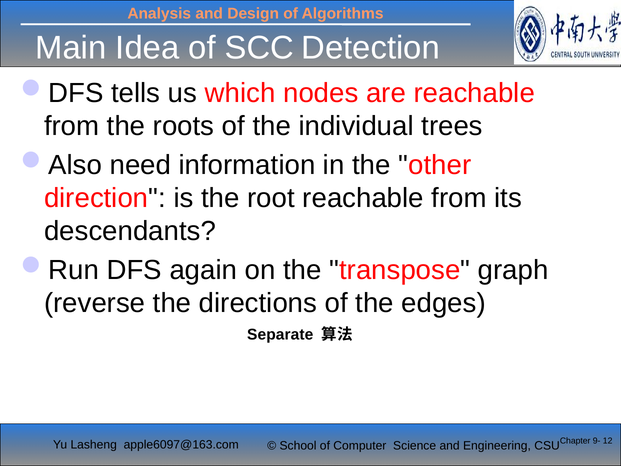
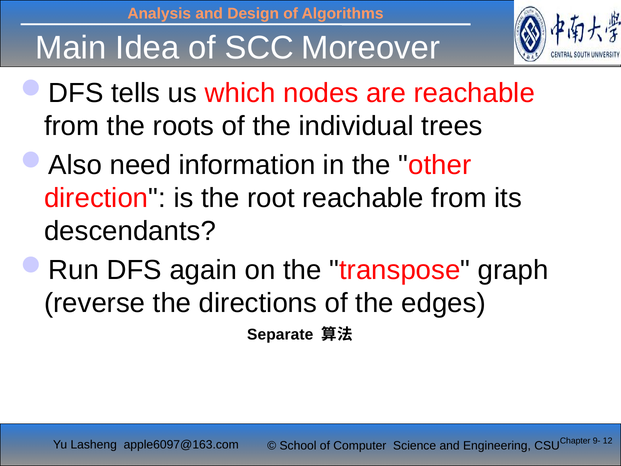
Detection: Detection -> Moreover (371, 48)
